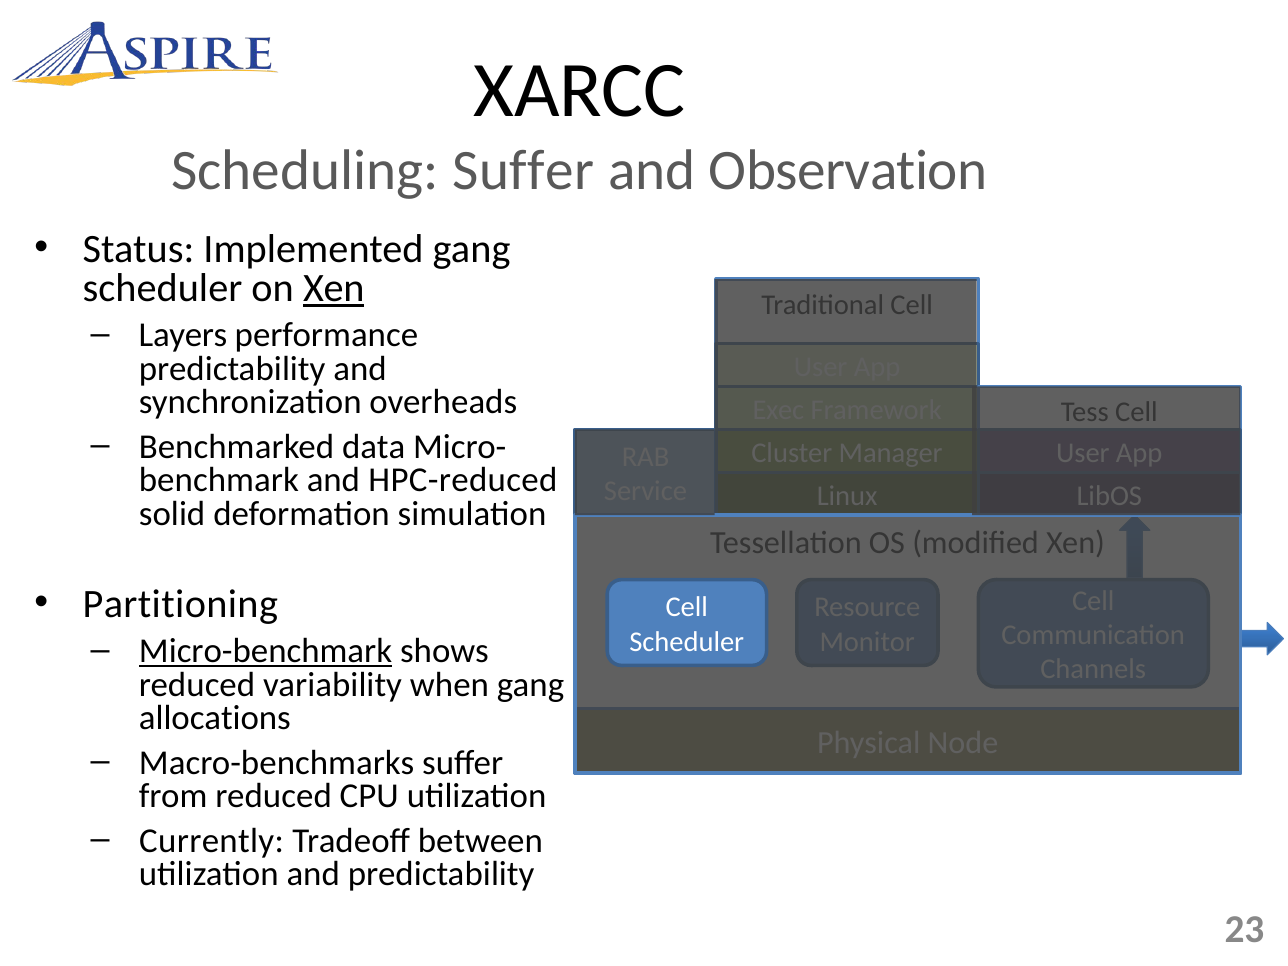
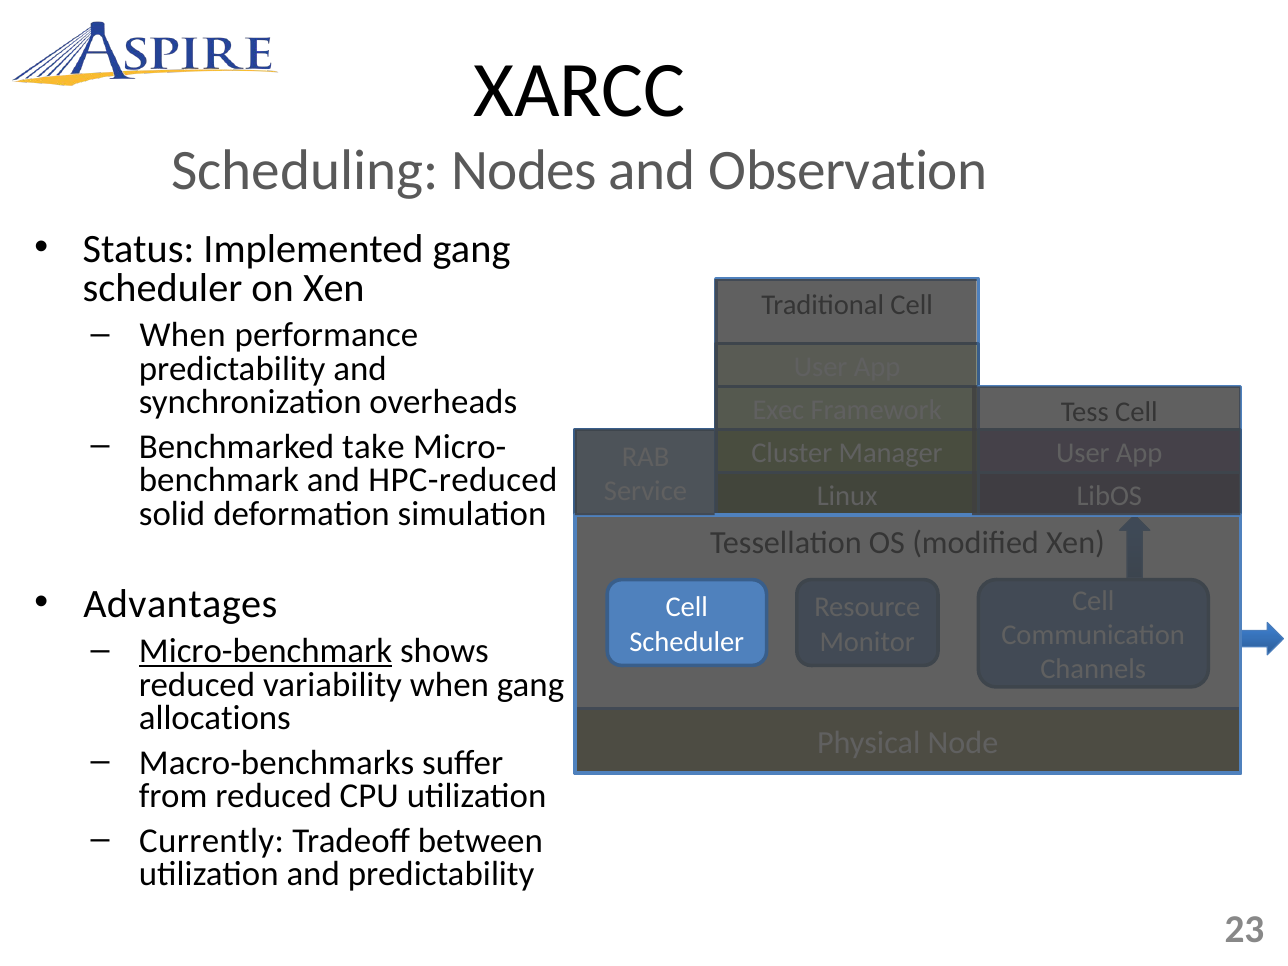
Scheduling Suffer: Suffer -> Nodes (524, 170)
Xen underline: present -> none (334, 288)
Layers: Layers -> When (183, 335)
data: data -> take (373, 446)
Partitioning: Partitioning -> Advantages (180, 604)
